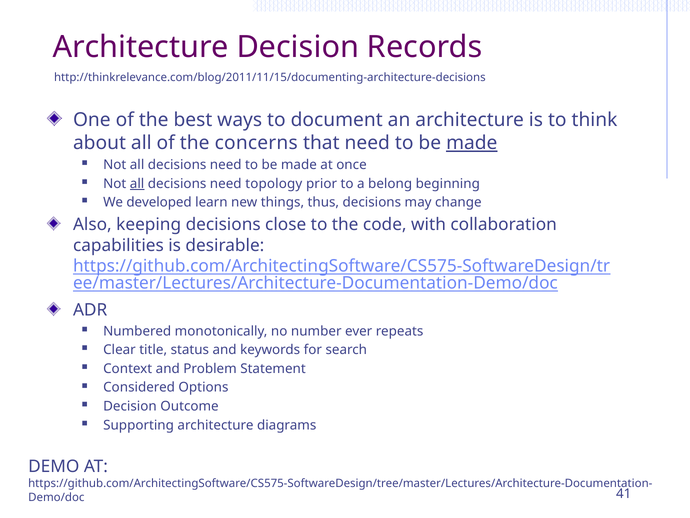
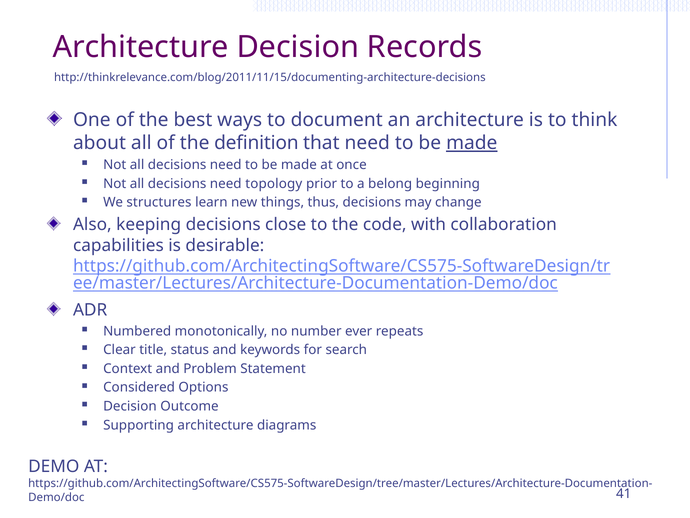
concerns: concerns -> definition (256, 143)
all underline: present -> none (137, 183)
developed: developed -> structures (159, 202)
